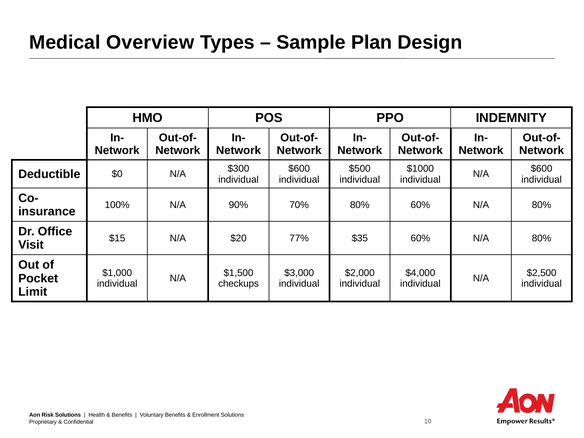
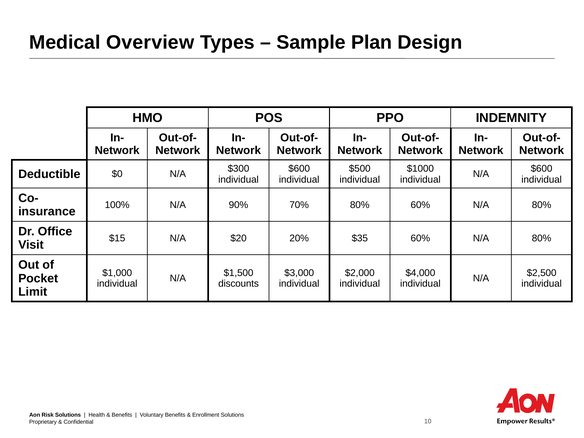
77%: 77% -> 20% (299, 238)
checkups: checkups -> discounts (239, 284)
